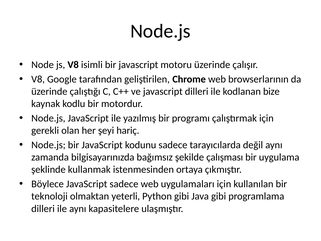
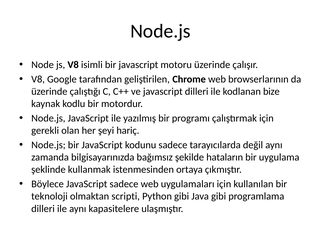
çalışması: çalışması -> hataların (225, 157)
yeterli: yeterli -> scripti (126, 196)
